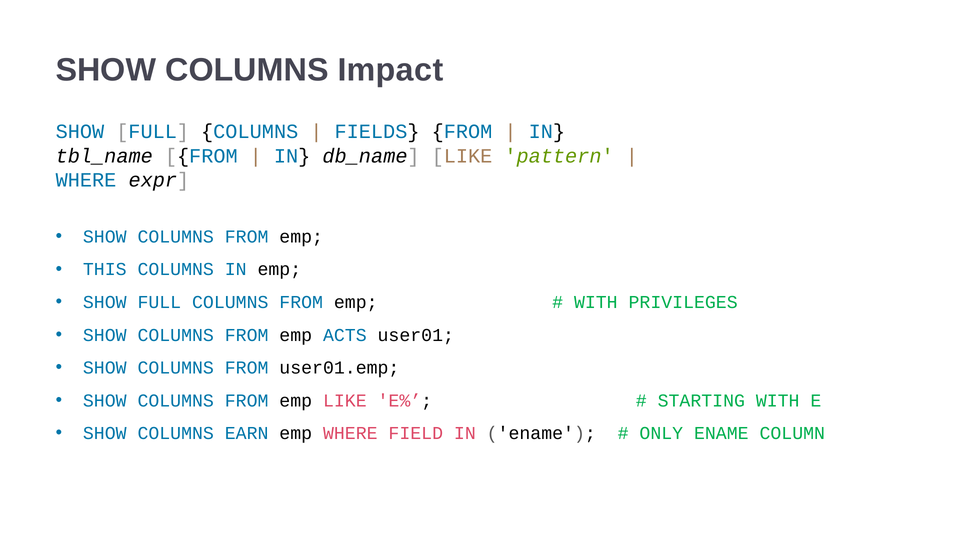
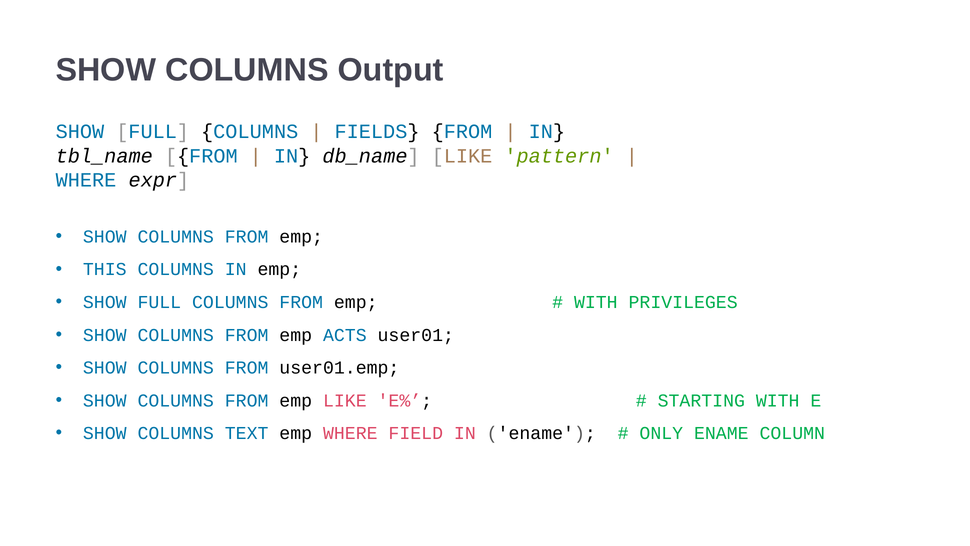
Impact: Impact -> Output (391, 70)
EARN: EARN -> TEXT (247, 433)
